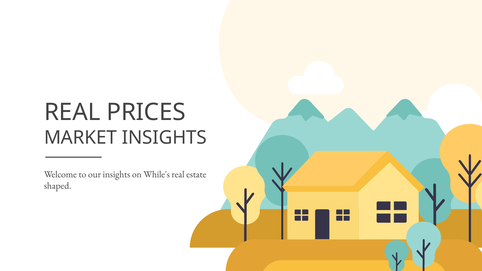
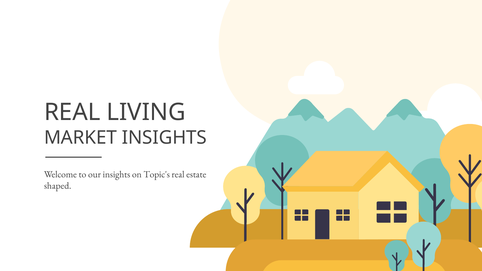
PRICES: PRICES -> LIVING (146, 112)
While's: While's -> Topic's (157, 175)
